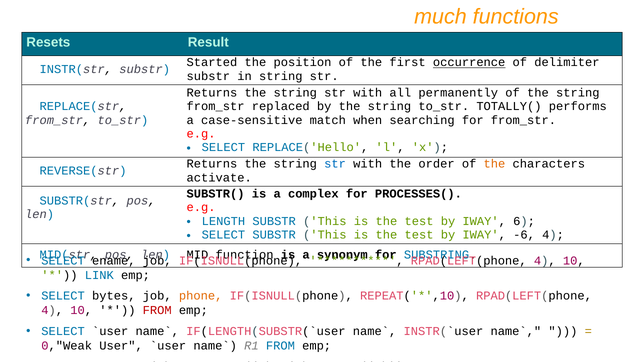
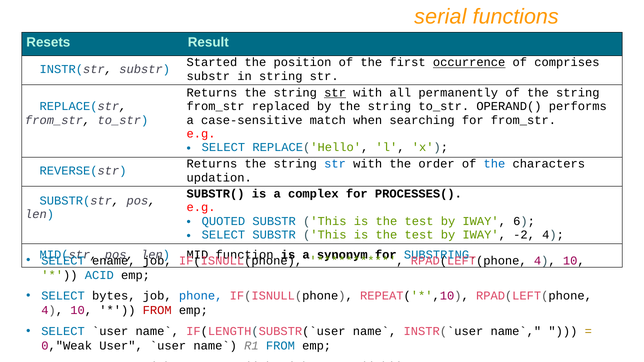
much: much -> serial (440, 17)
delimiter: delimiter -> comprises (567, 63)
str underline: none -> present (335, 93)
TOTALLY(: TOTALLY( -> OPERAND( (509, 106)
the colour: orange -> blue (494, 164)
activate: activate -> updation (219, 178)
LENGTH: LENGTH -> QUOTED (223, 221)
-6: -6 -> -2 (524, 235)
LINK: LINK -> ACID (99, 275)
phone colour: orange -> blue (201, 296)
